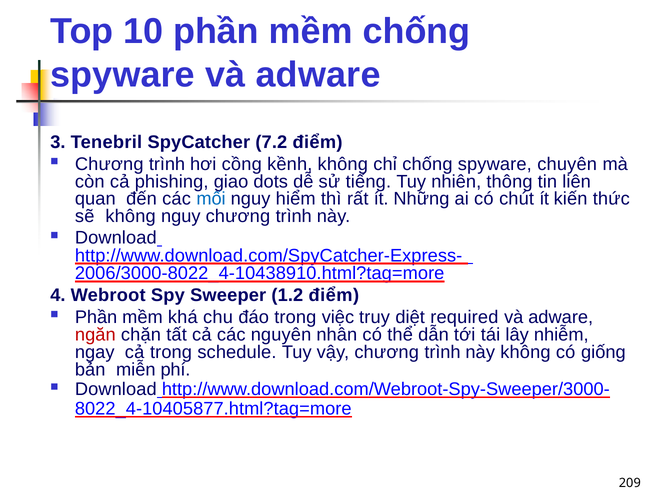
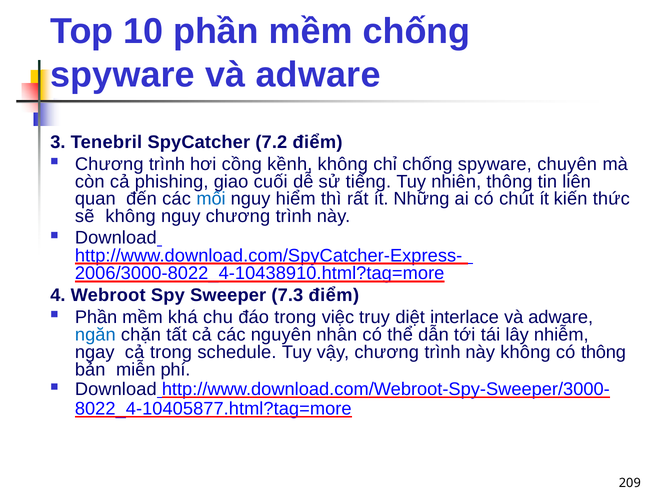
dots: dots -> cuối (271, 182)
1.2: 1.2 -> 7.3 (287, 295)
required: required -> interlace (464, 317)
ngăn colour: red -> blue (95, 335)
có giống: giống -> thông (603, 352)
